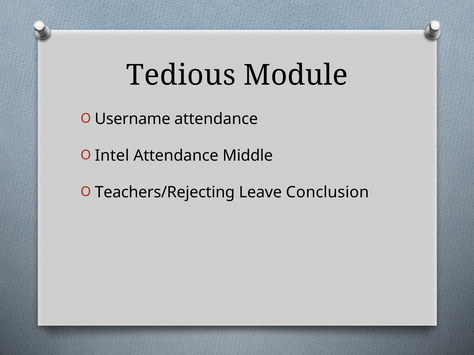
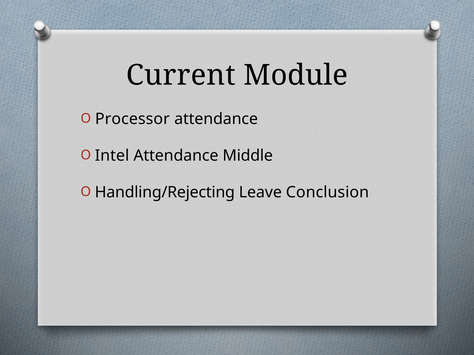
Tedious: Tedious -> Current (181, 76)
Username: Username -> Processor (132, 119)
Teachers/Rejecting: Teachers/Rejecting -> Handling/Rejecting (165, 192)
